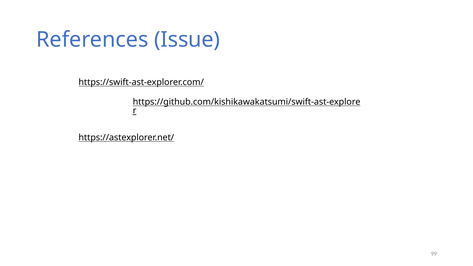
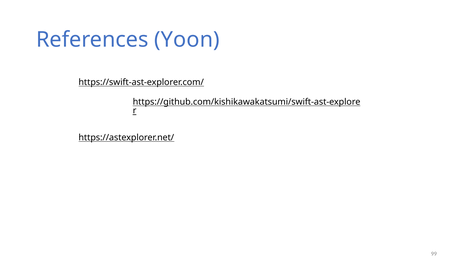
Issue: Issue -> Yoon (187, 40)
